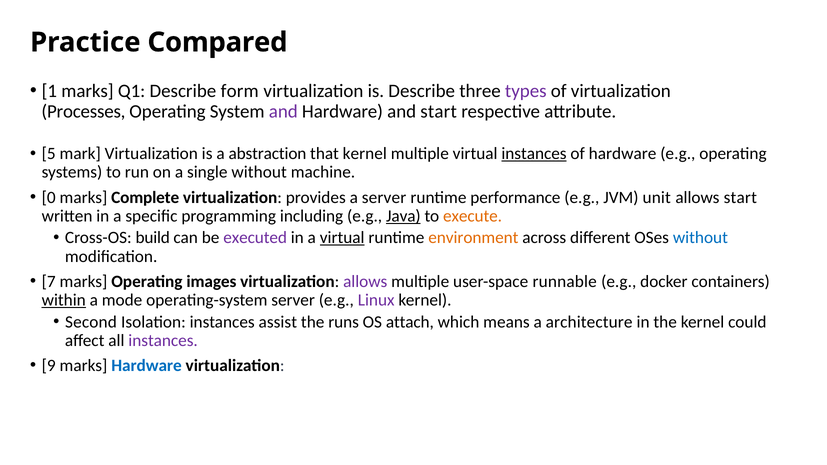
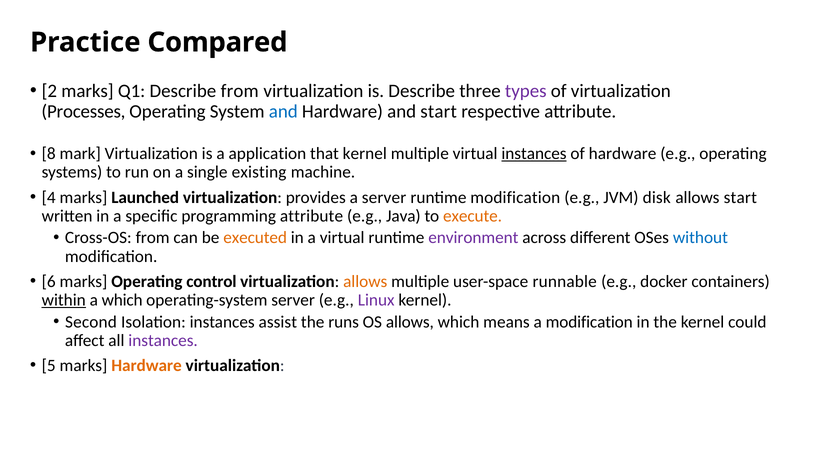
1: 1 -> 2 (49, 91)
Describe form: form -> from (240, 91)
and colour: purple -> blue (283, 111)
5: 5 -> 8 (49, 154)
abstraction: abstraction -> application (267, 154)
single without: without -> existing (259, 172)
0: 0 -> 4 (49, 197)
Complete: Complete -> Launched (145, 197)
runtime performance: performance -> modification (515, 197)
unit: unit -> disk (657, 197)
programming including: including -> attribute (312, 216)
Java underline: present -> none (403, 216)
Cross-OS build: build -> from (153, 238)
executed colour: purple -> orange (255, 238)
virtual underline: present -> none (342, 238)
environment colour: orange -> purple (473, 238)
7: 7 -> 6 (49, 282)
images: images -> control (211, 282)
allows colour: purple -> orange (365, 282)
a mode: mode -> which (122, 300)
OS attach: attach -> allows (410, 322)
a architecture: architecture -> modification (589, 322)
9: 9 -> 5 (49, 366)
Hardware colour: blue -> orange (147, 366)
